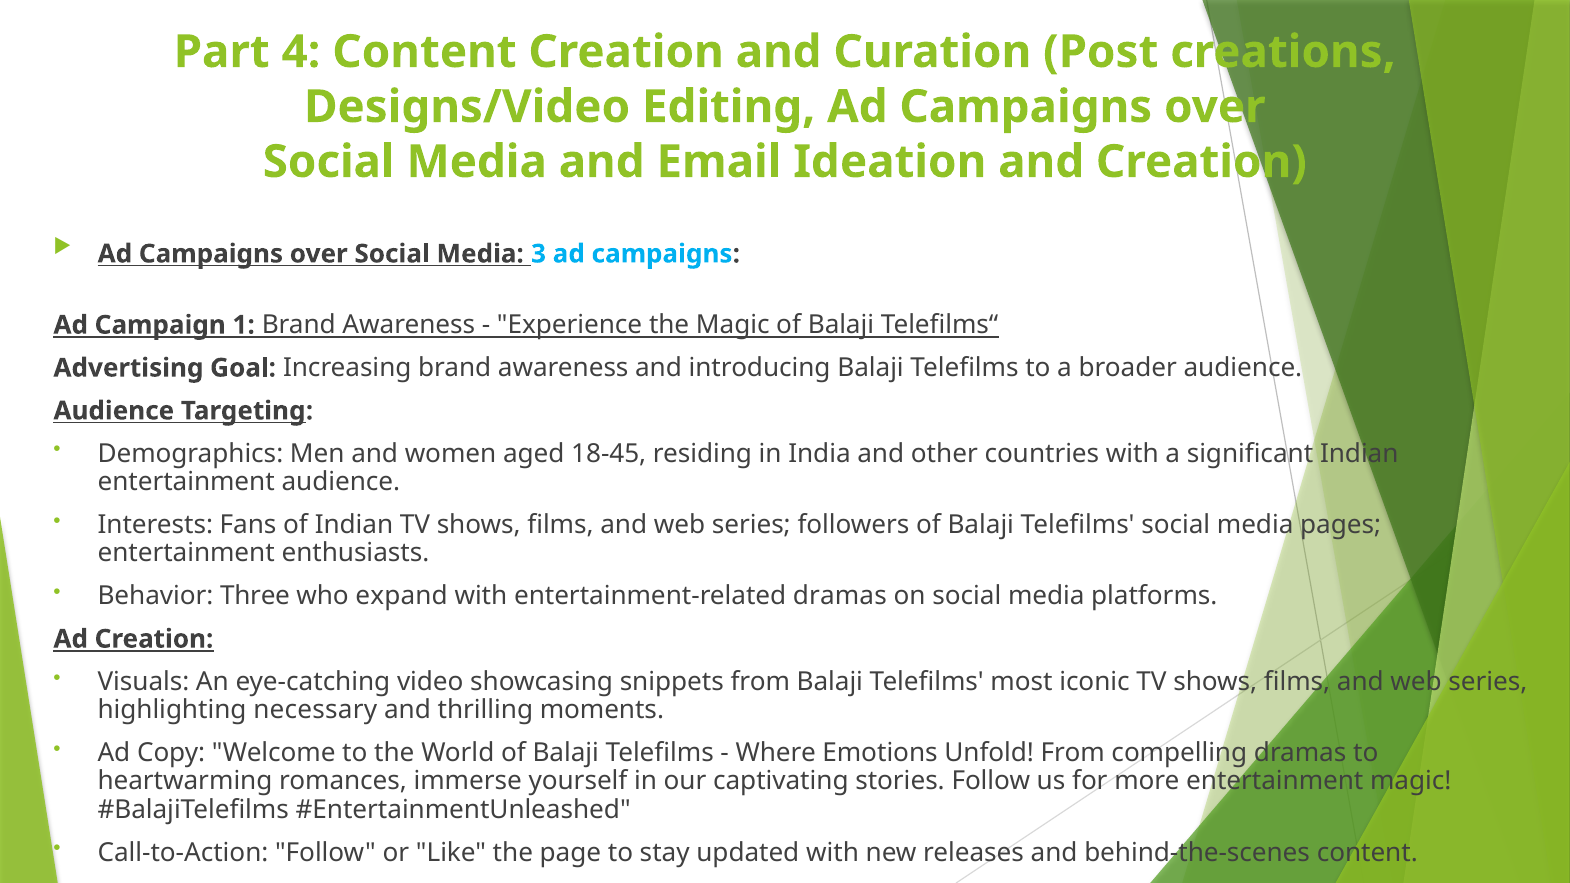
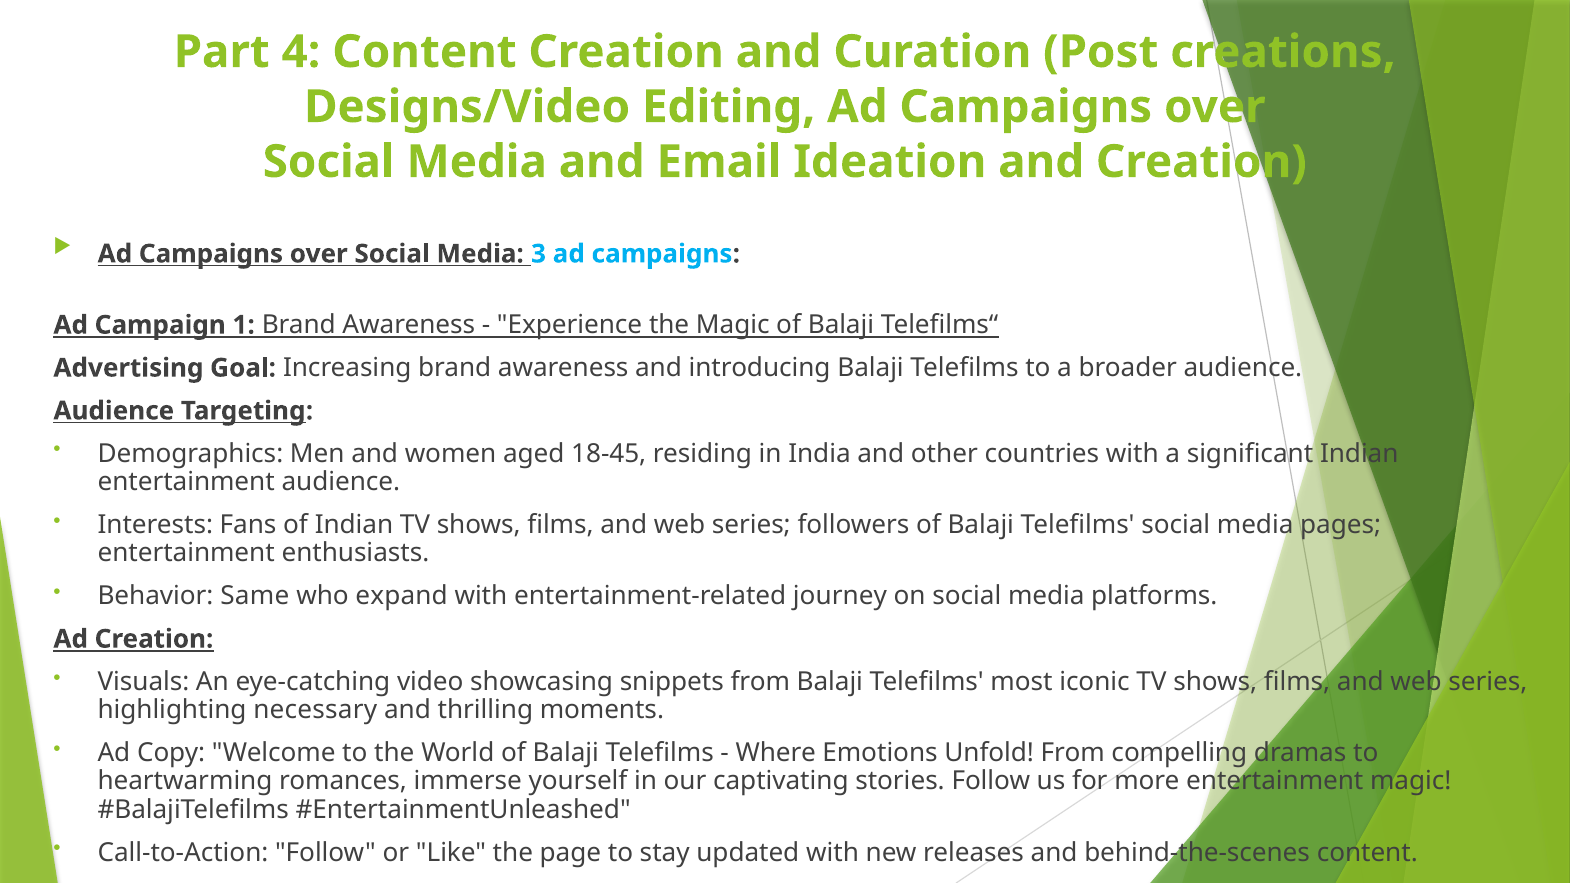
Three: Three -> Same (255, 596)
entertainment-related dramas: dramas -> journey (840, 596)
